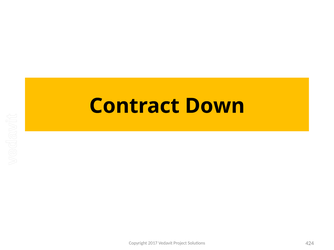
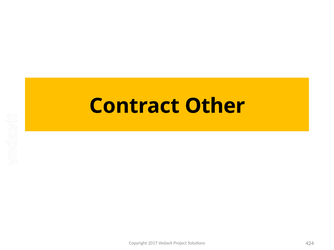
Down: Down -> Other (215, 106)
